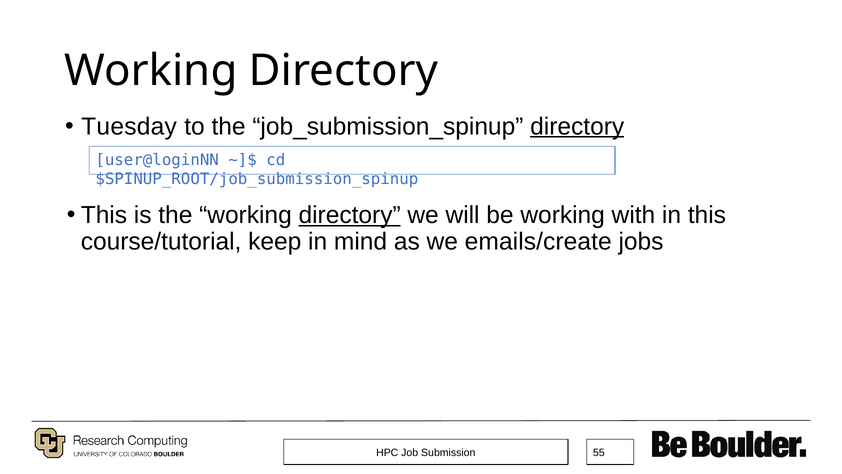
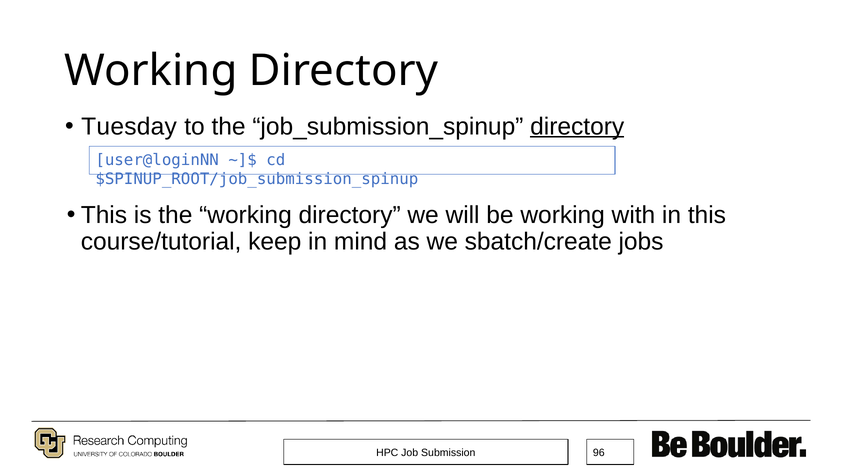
directory underline: present -> none (350, 215)
emails/create: emails/create -> sbatch/create (538, 241)
55: 55 -> 96 (599, 452)
